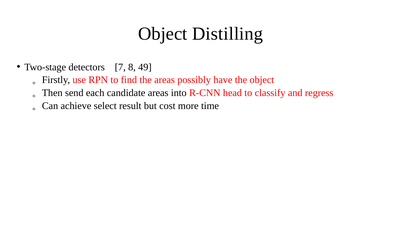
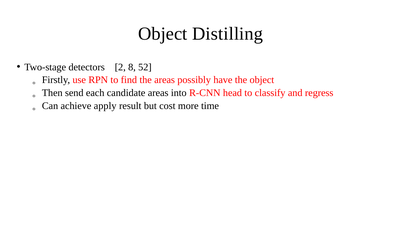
7: 7 -> 2 (120, 67)
49: 49 -> 52 (145, 67)
select: select -> apply (105, 106)
